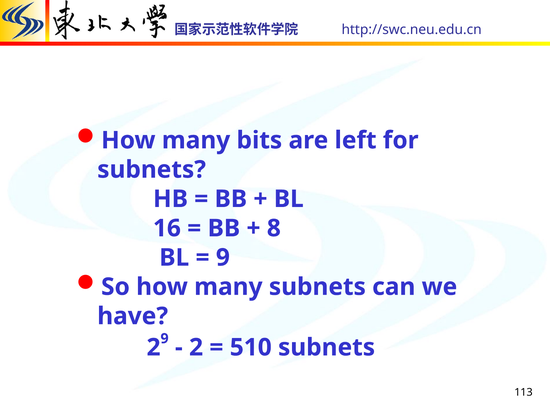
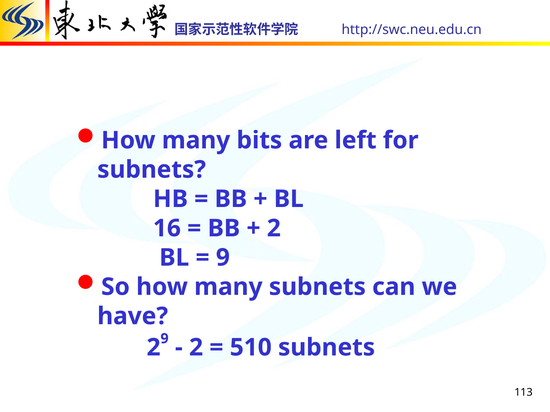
8: 8 -> 2 (274, 229)
